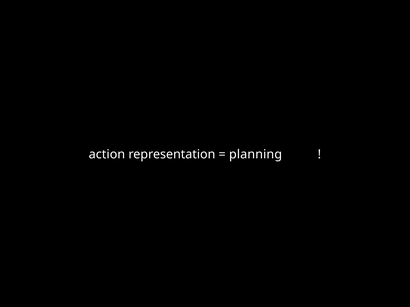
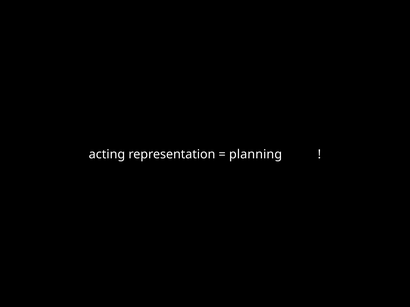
action: action -> acting (107, 155)
